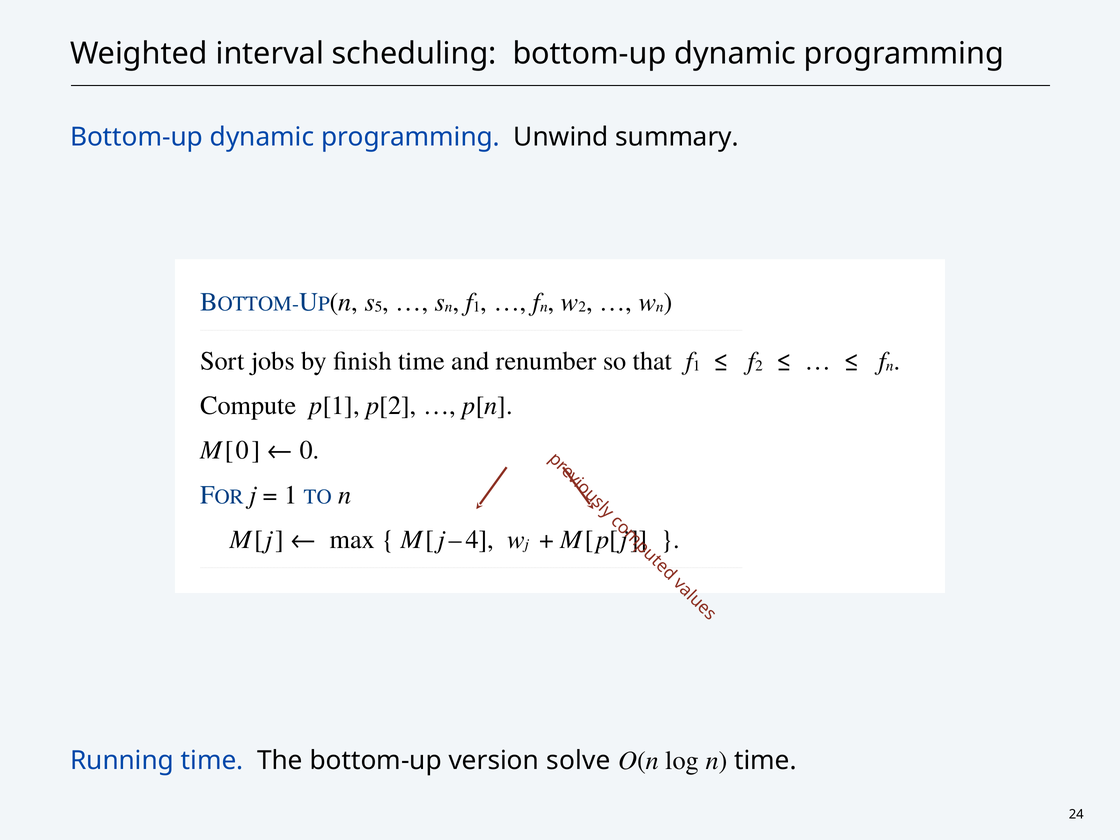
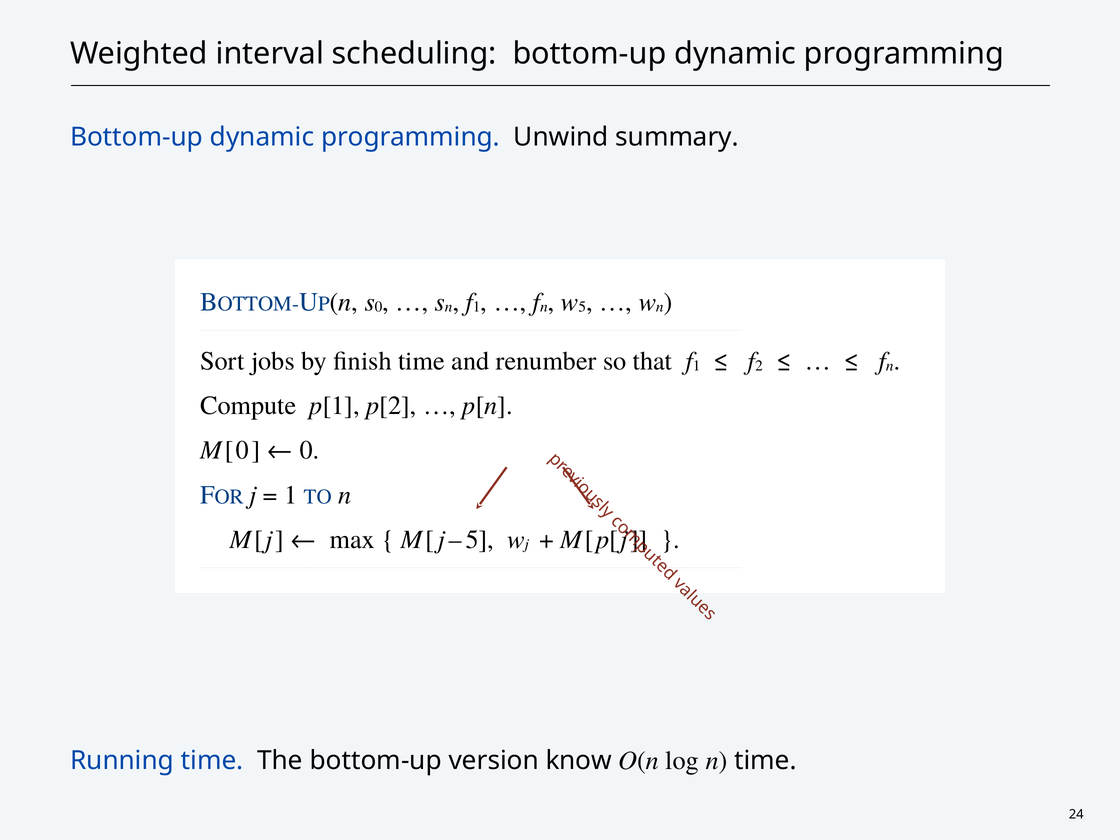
5: 5 -> 0 (378, 307)
2: 2 -> 5 (582, 307)
4: 4 -> 5 (480, 539)
solve: solve -> know (579, 761)
